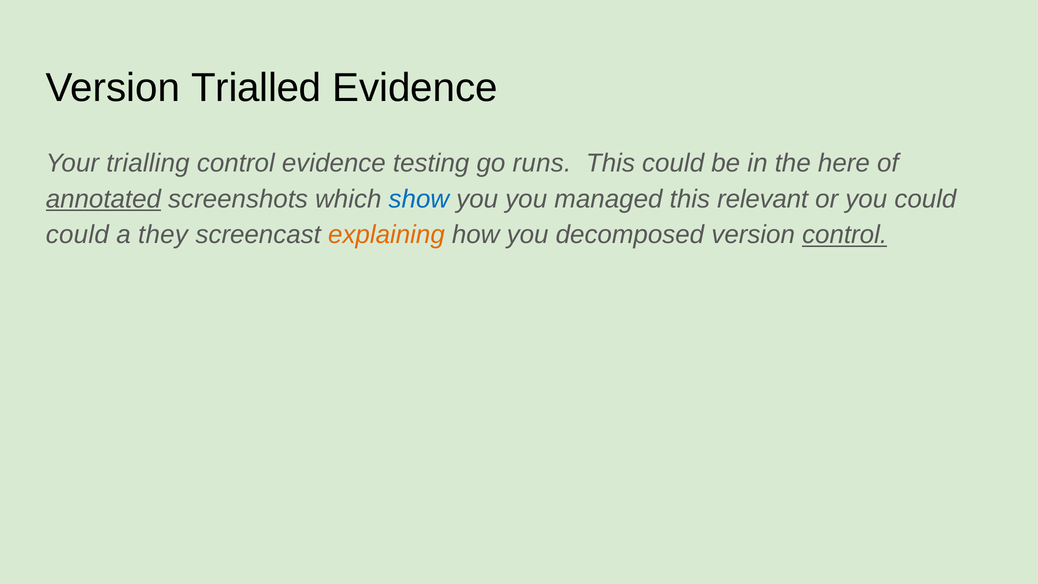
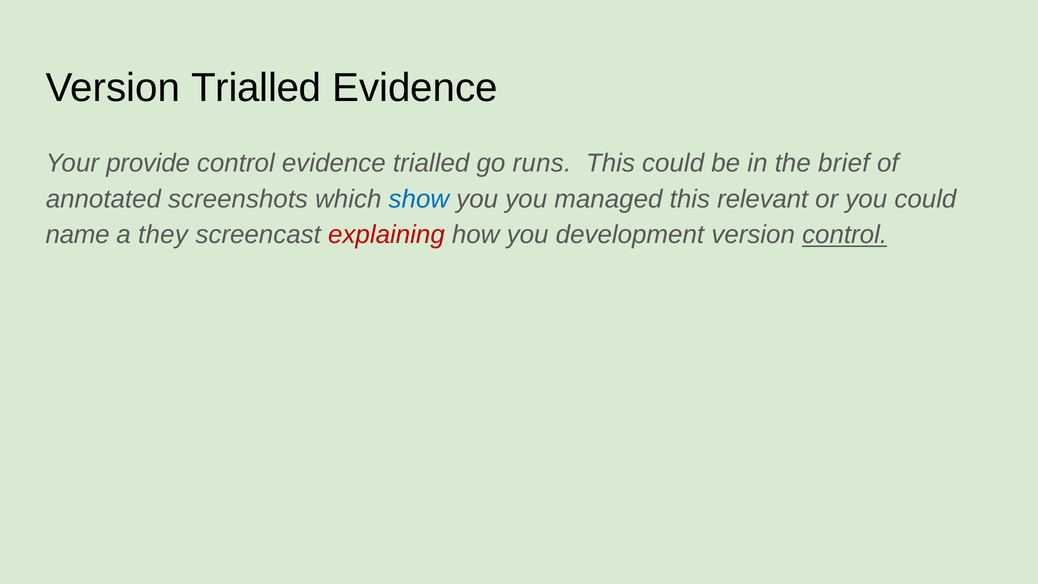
trialling: trialling -> provide (148, 163)
evidence testing: testing -> trialled (431, 163)
here: here -> brief (844, 163)
annotated underline: present -> none (103, 199)
could: could -> name (78, 235)
explaining colour: orange -> red (386, 235)
decomposed: decomposed -> development (630, 235)
